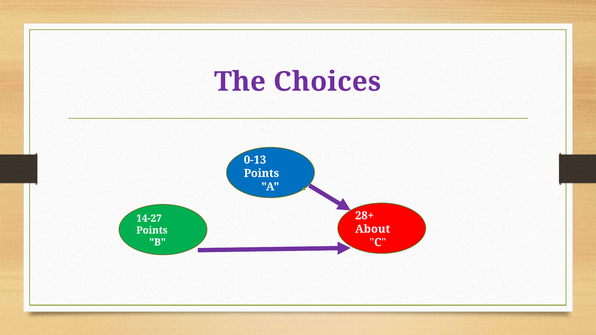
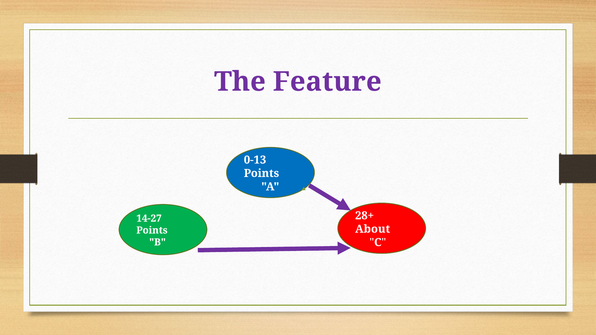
Choices: Choices -> Feature (327, 82)
